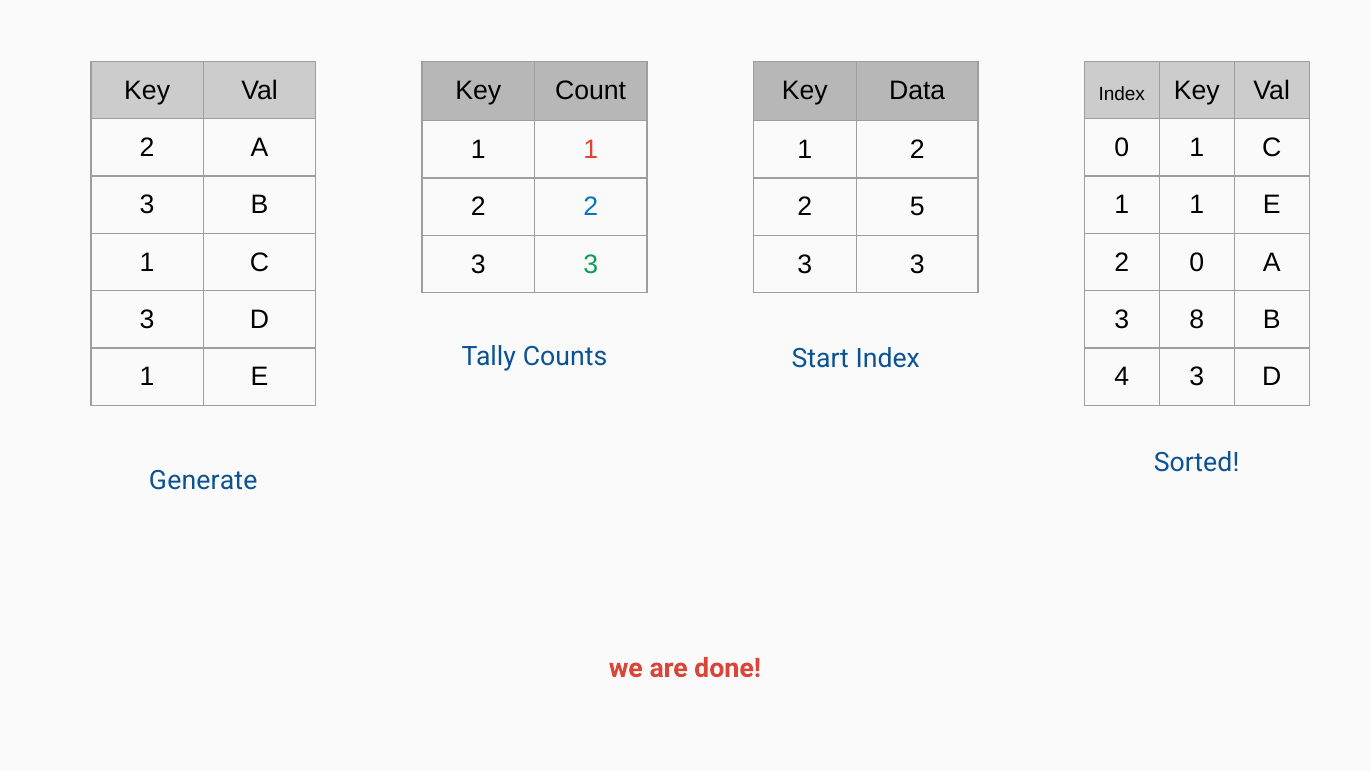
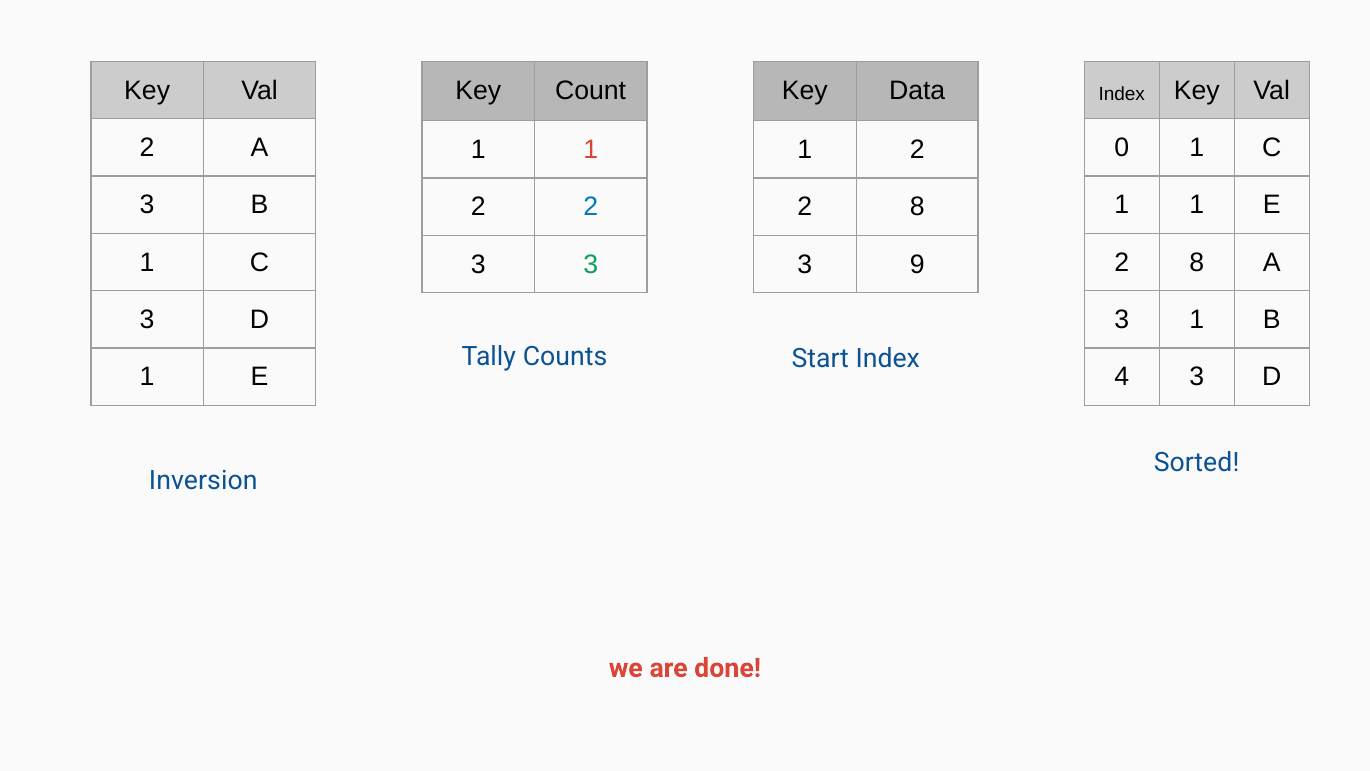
5: 5 -> 8 (917, 207)
0: 0 -> 8 (1197, 262)
3: 3 -> 9 (917, 264)
3 8: 8 -> 1 (1197, 320)
Generate: Generate -> Inversion (203, 481)
